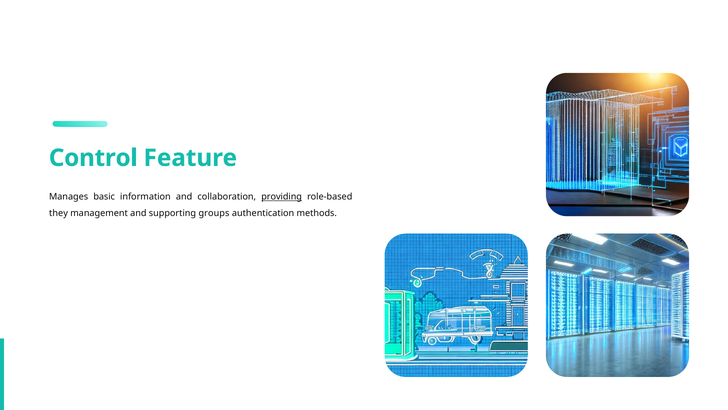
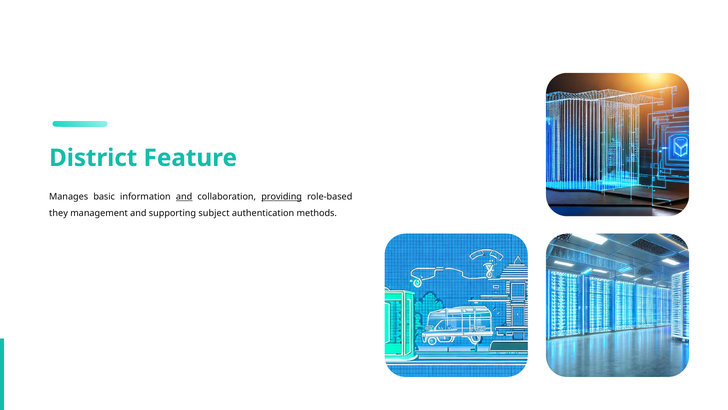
Control: Control -> District (93, 158)
and underline: none -> present (184, 197)
groups: groups -> subject (214, 213)
